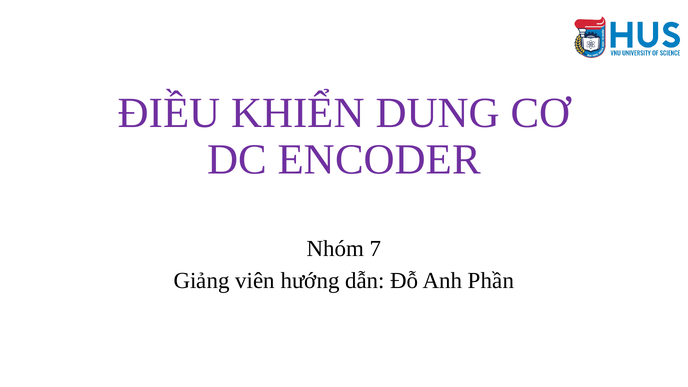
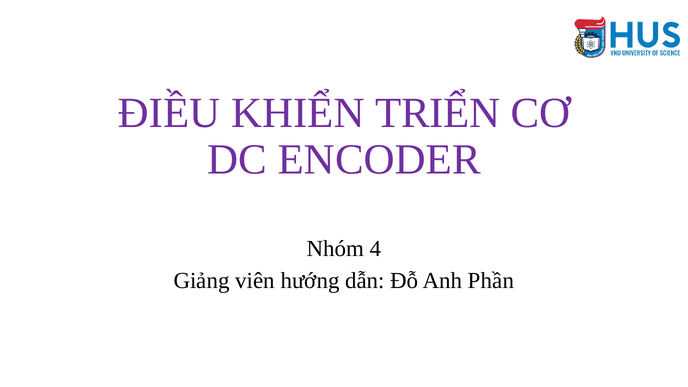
DUNG: DUNG -> TRIỂN (438, 113)
7: 7 -> 4 (375, 249)
